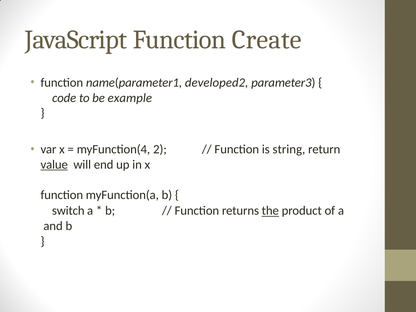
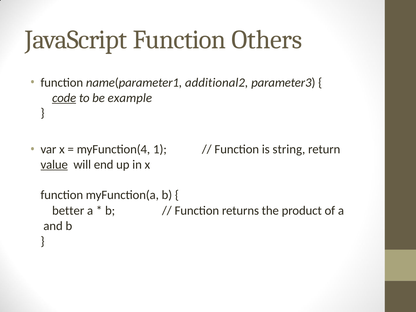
Create: Create -> Others (267, 40)
developed2: developed2 -> additional2 (217, 83)
code underline: none -> present (64, 98)
2: 2 -> 1 (160, 149)
switch: switch -> better (68, 211)
the underline: present -> none (270, 211)
